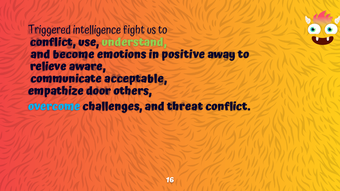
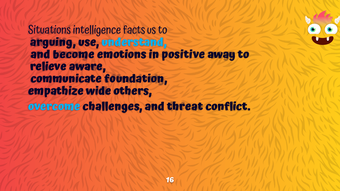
Triggered: Triggered -> Situations (49, 30)
fight: fight -> facts (134, 30)
conflict: conflict -> arguing (53, 42)
understand colour: light green -> light blue (134, 42)
acceptable: acceptable -> foundation (136, 79)
door: door -> wide (99, 91)
